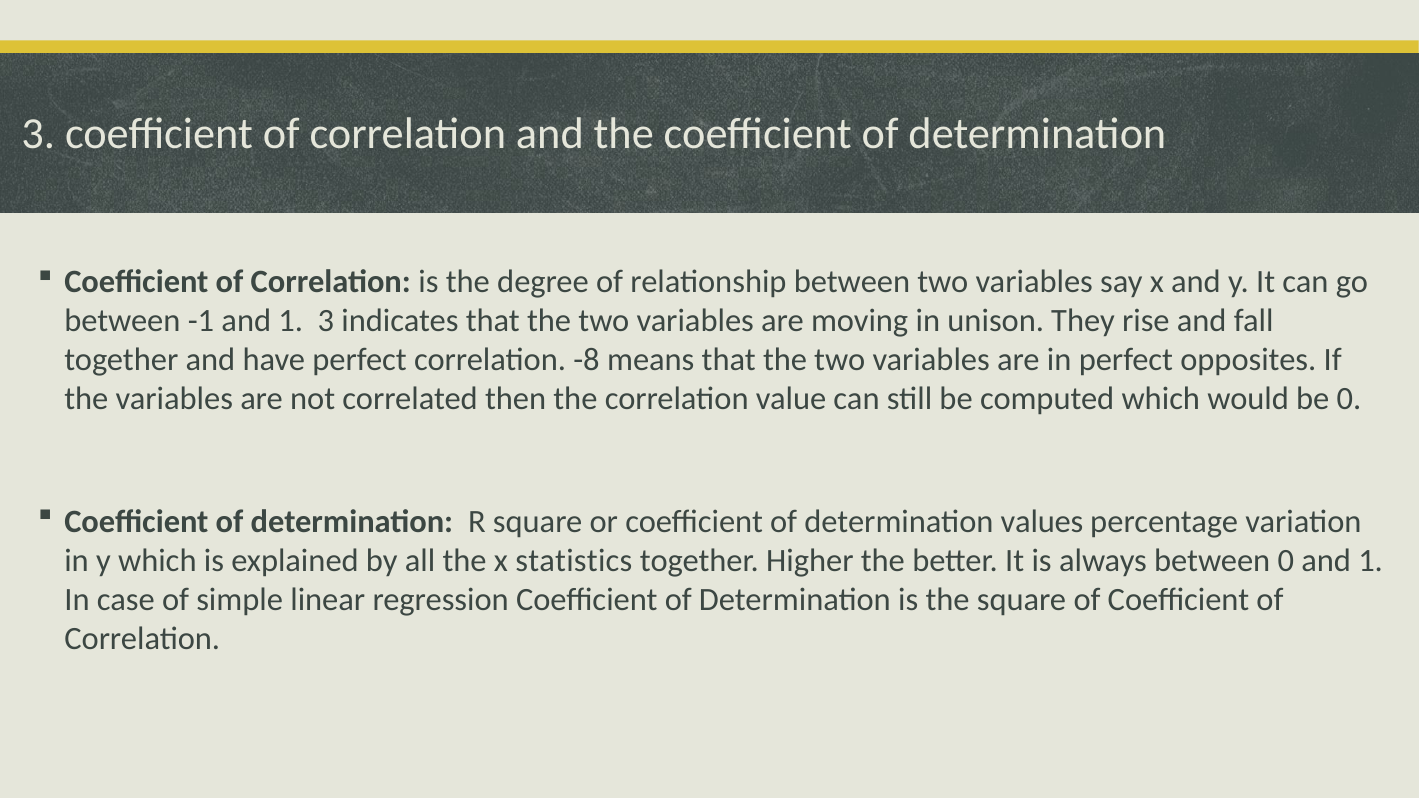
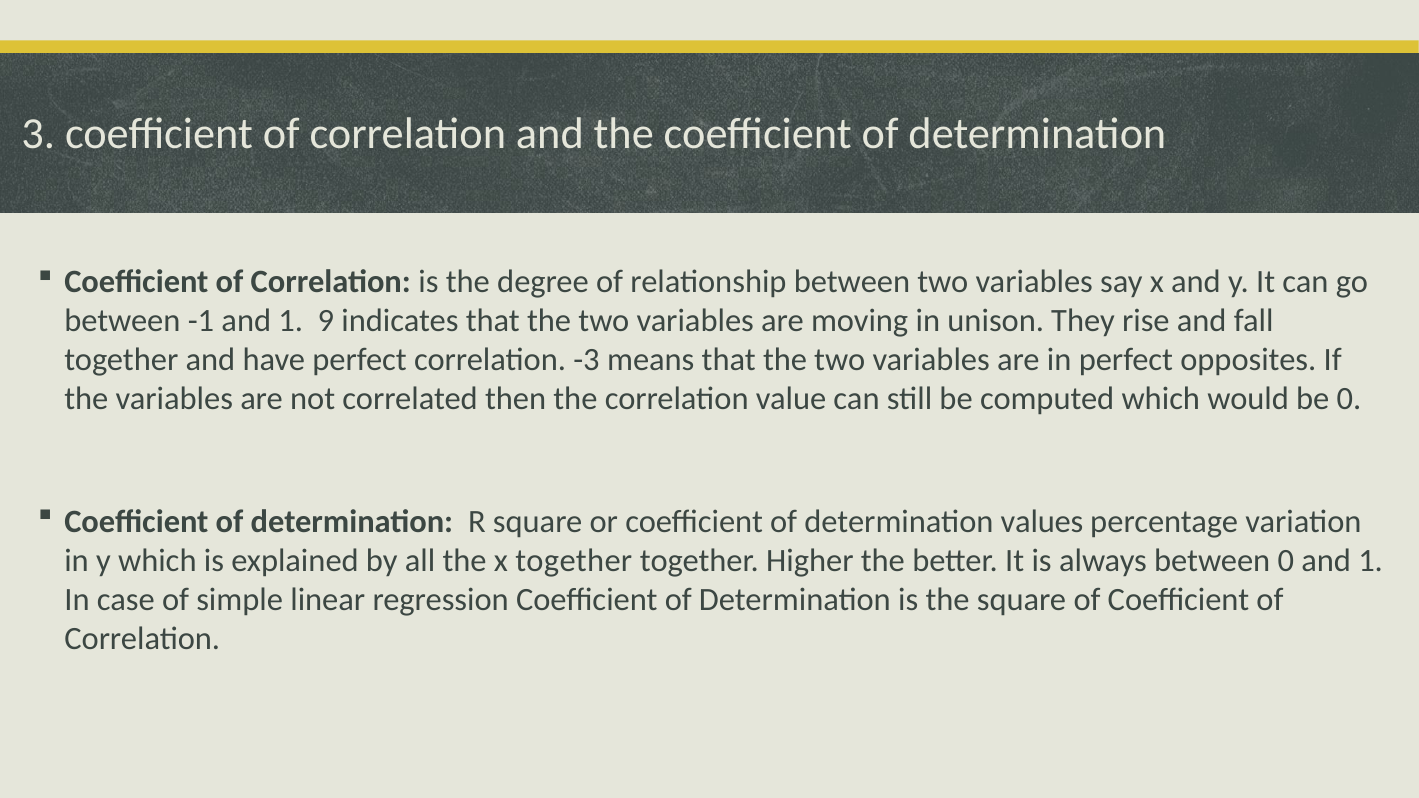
1 3: 3 -> 9 (326, 321)
-8: -8 -> -3 (586, 360)
x statistics: statistics -> together (574, 560)
